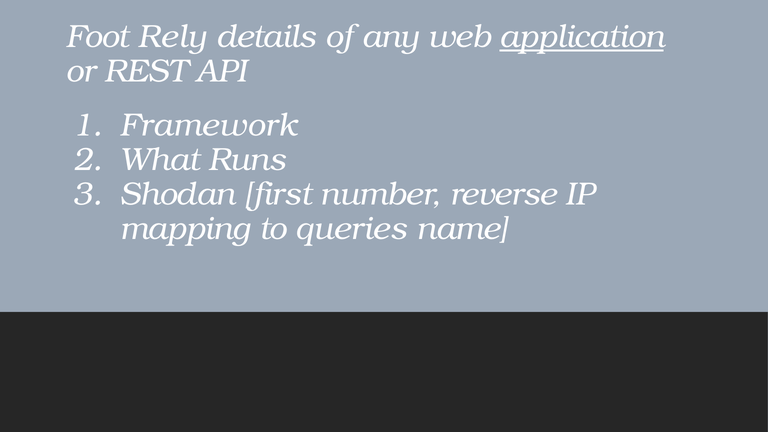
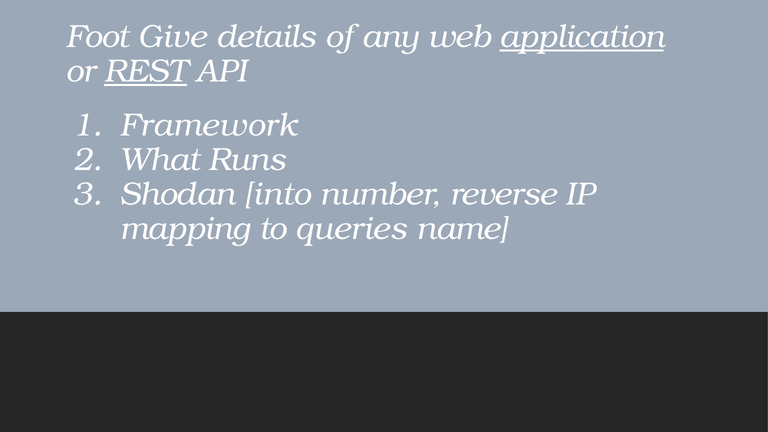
Rely: Rely -> Give (172, 37)
REST underline: none -> present (146, 71)
first: first -> into (277, 194)
